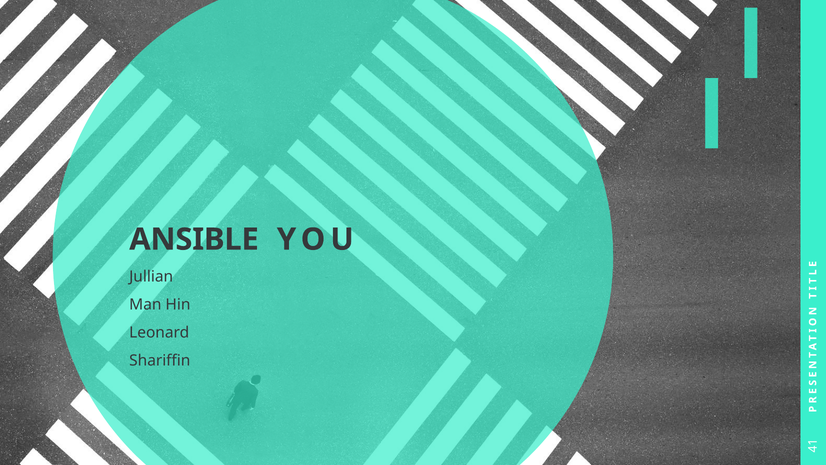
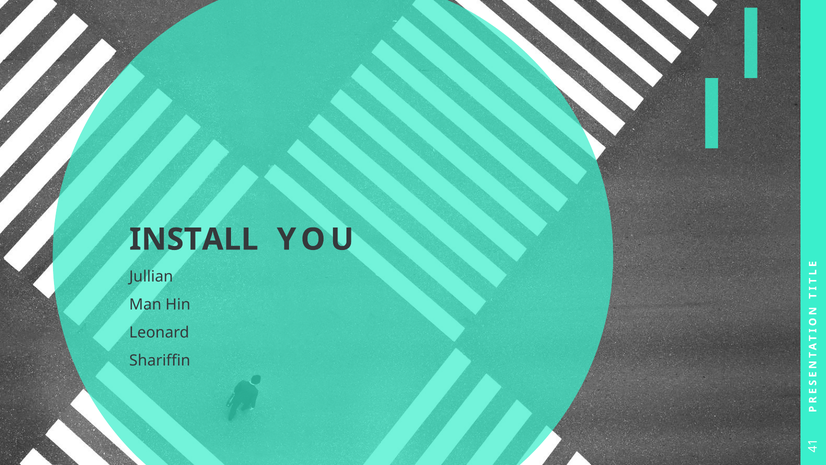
ANSIBLE: ANSIBLE -> INSTALL (194, 239)
